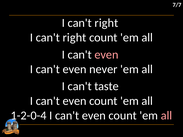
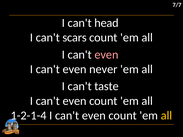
right: right -> head (106, 23)
right: right -> scars (75, 38)
1-2-0-4: 1-2-0-4 -> 1-2-1-4 (29, 116)
all colour: pink -> yellow (166, 116)
